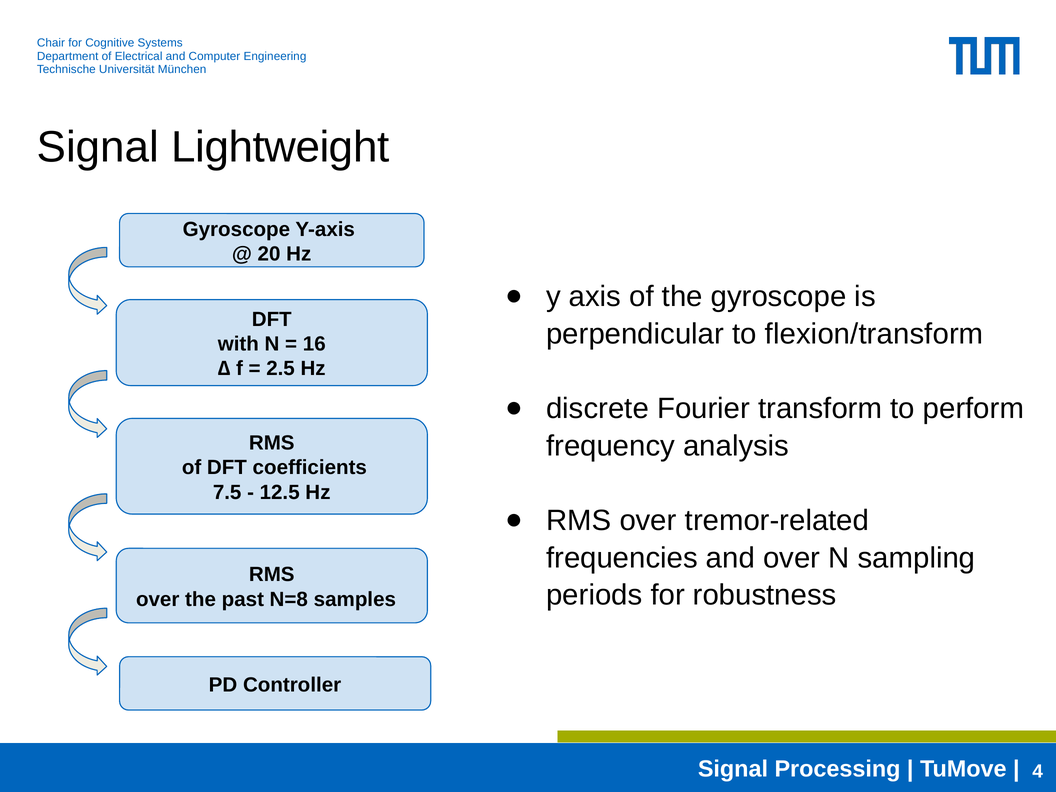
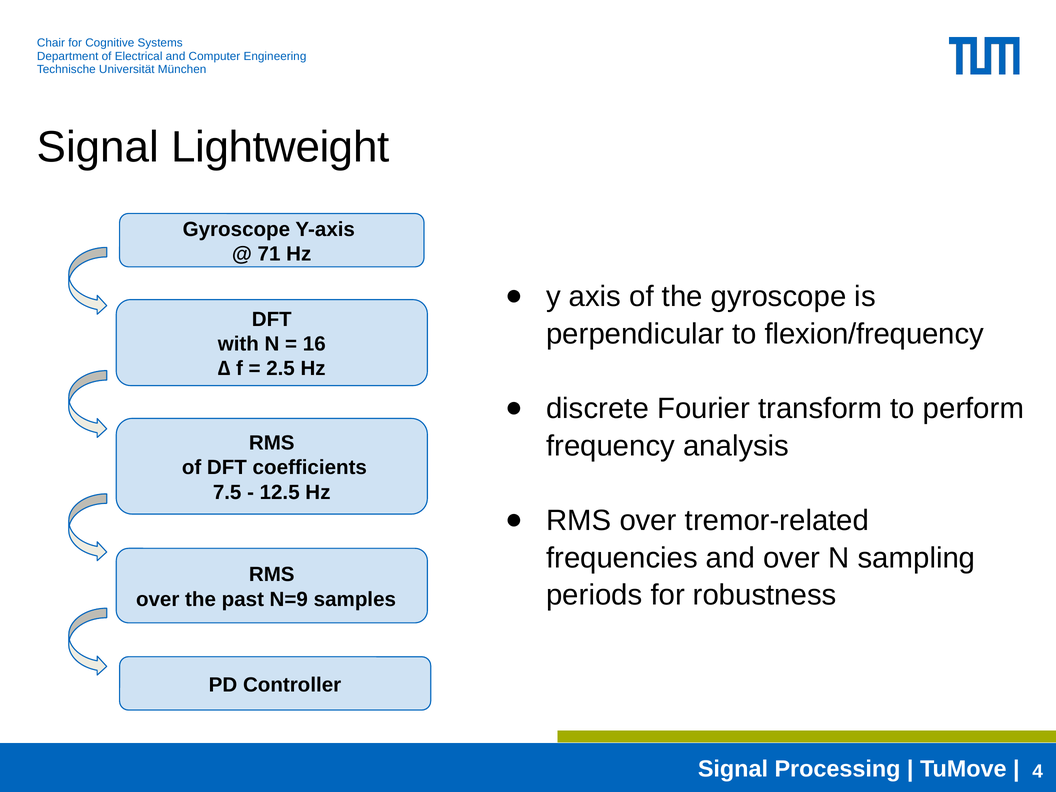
20: 20 -> 71 (269, 254)
flexion/transform: flexion/transform -> flexion/frequency (874, 334)
N=8: N=8 -> N=9 (289, 599)
